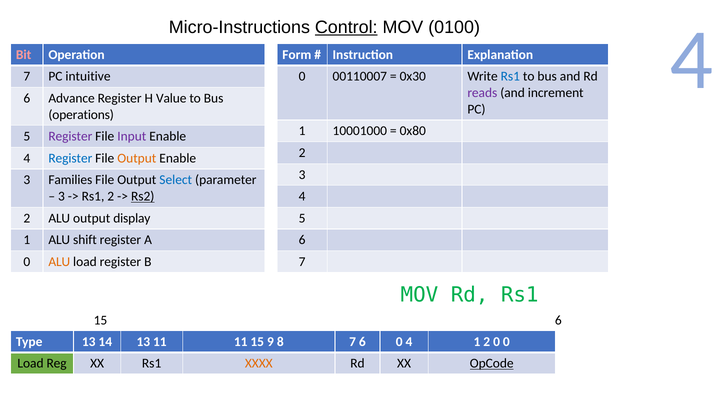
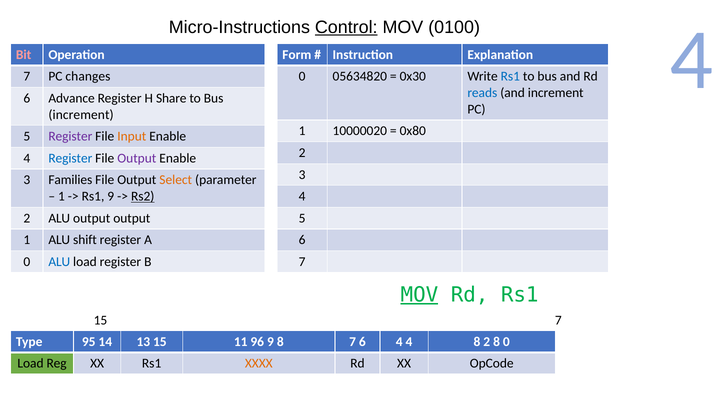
intuitive: intuitive -> changes (88, 76)
00110007: 00110007 -> 05634820 (360, 76)
reads colour: purple -> blue (482, 93)
Value: Value -> Share (171, 98)
operations: operations -> increment (81, 115)
10001000: 10001000 -> 10000020 (360, 131)
Input colour: purple -> orange (132, 136)
Output colour: orange -> purple (137, 158)
Select colour: blue -> orange (176, 180)
3: 3 -> 1 (61, 196)
Rs1 2: 2 -> 9 (111, 196)
output display: display -> output (132, 218)
ALU colour: orange -> blue (59, 262)
MOV underline: none -> present (419, 295)
15 6: 6 -> 7 (558, 320)
13: 13 -> 95 (89, 341)
11: 11 -> 15 (160, 341)
15: 15 -> 96 (257, 341)
0: 0 -> 4 (399, 341)
4 1: 1 -> 8 (477, 341)
2 0: 0 -> 8 (497, 341)
OpCode underline: present -> none (492, 363)
